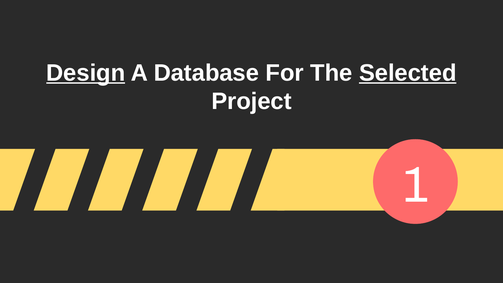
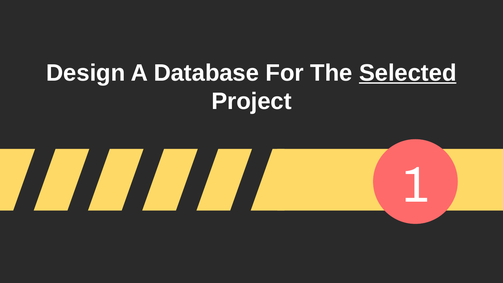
Design underline: present -> none (86, 73)
